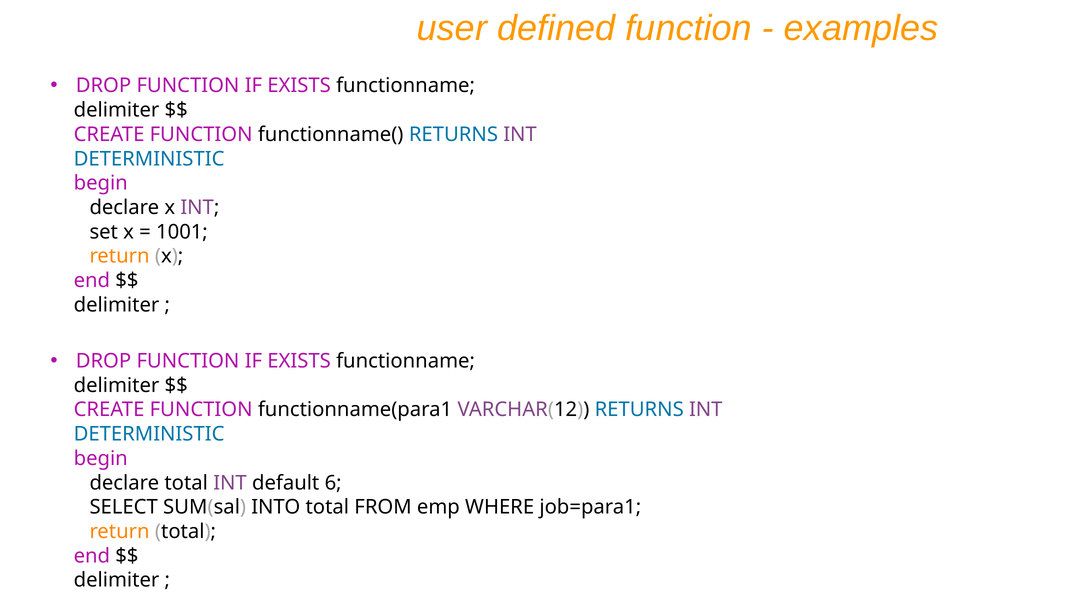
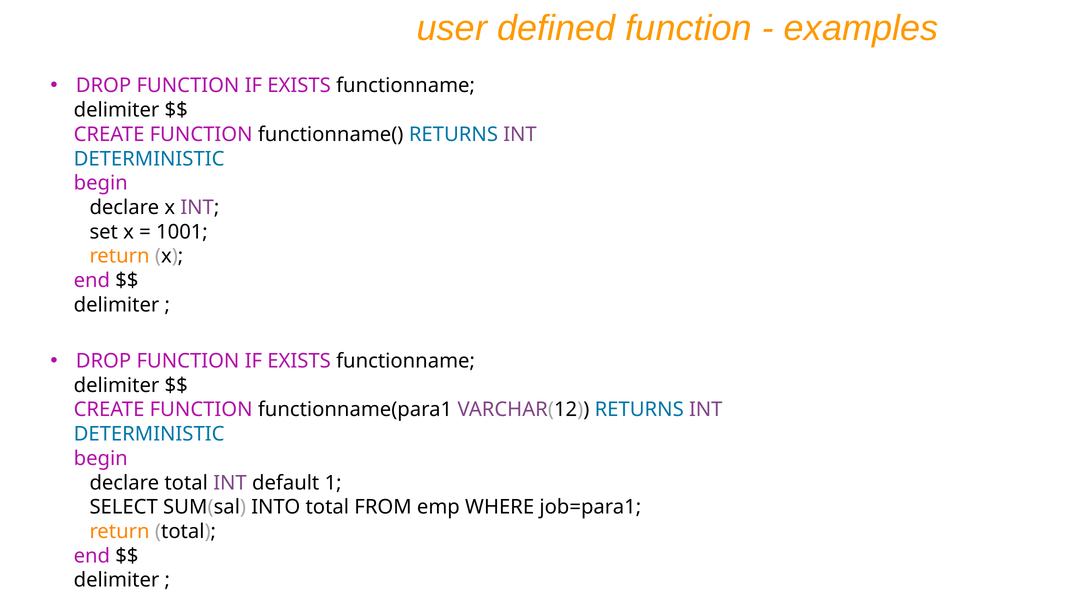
6: 6 -> 1 (333, 483)
